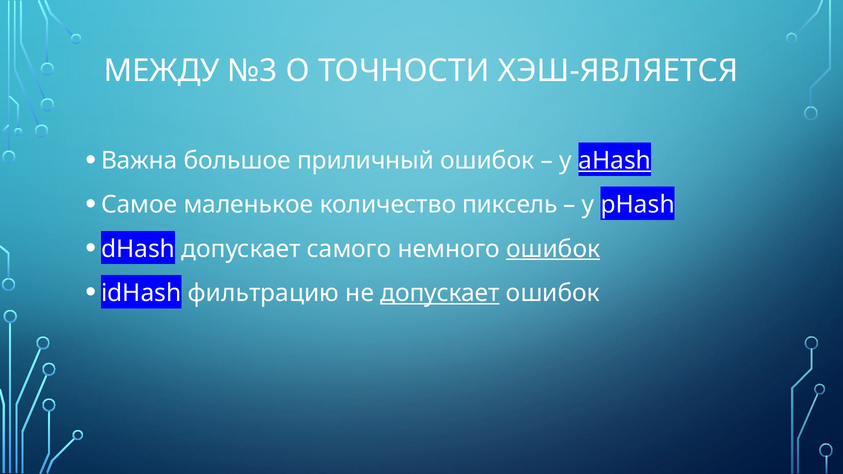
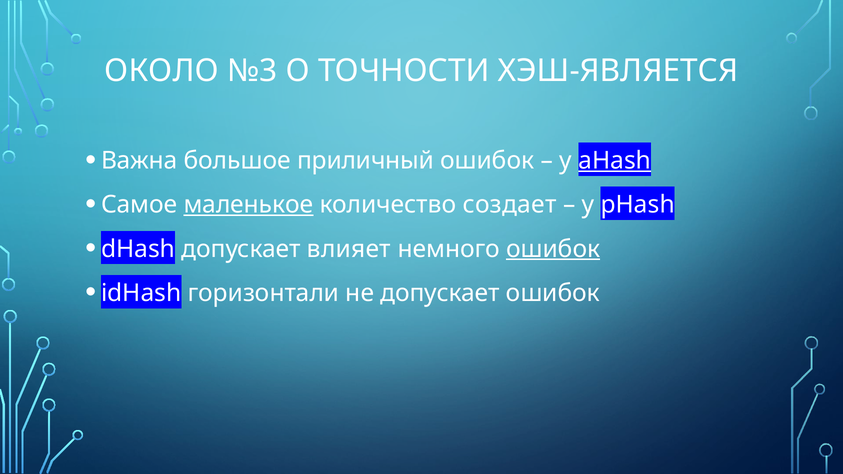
МЕЖДУ: МЕЖДУ -> ОКОЛО (162, 71)
маленькое underline: none -> present (249, 205)
пиксель: пиксель -> создает (510, 205)
самого: самого -> влияет (349, 249)
фильтрацию: фильтрацию -> горизонтали (263, 293)
допускает underline: present -> none (440, 293)
